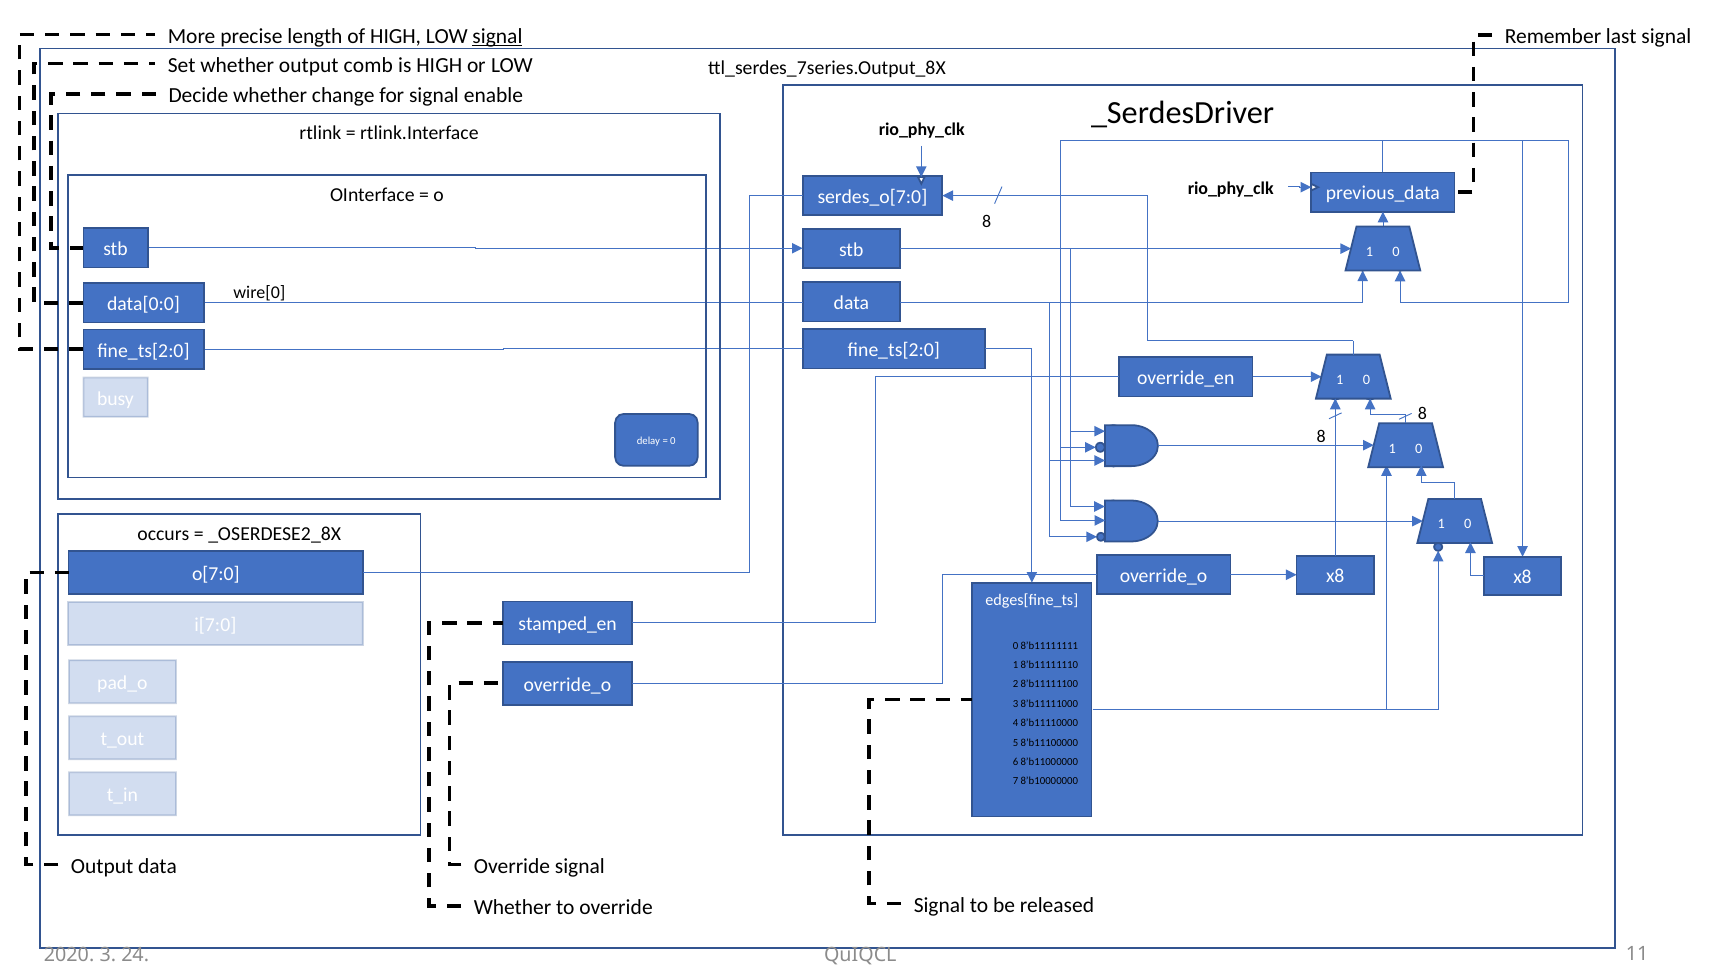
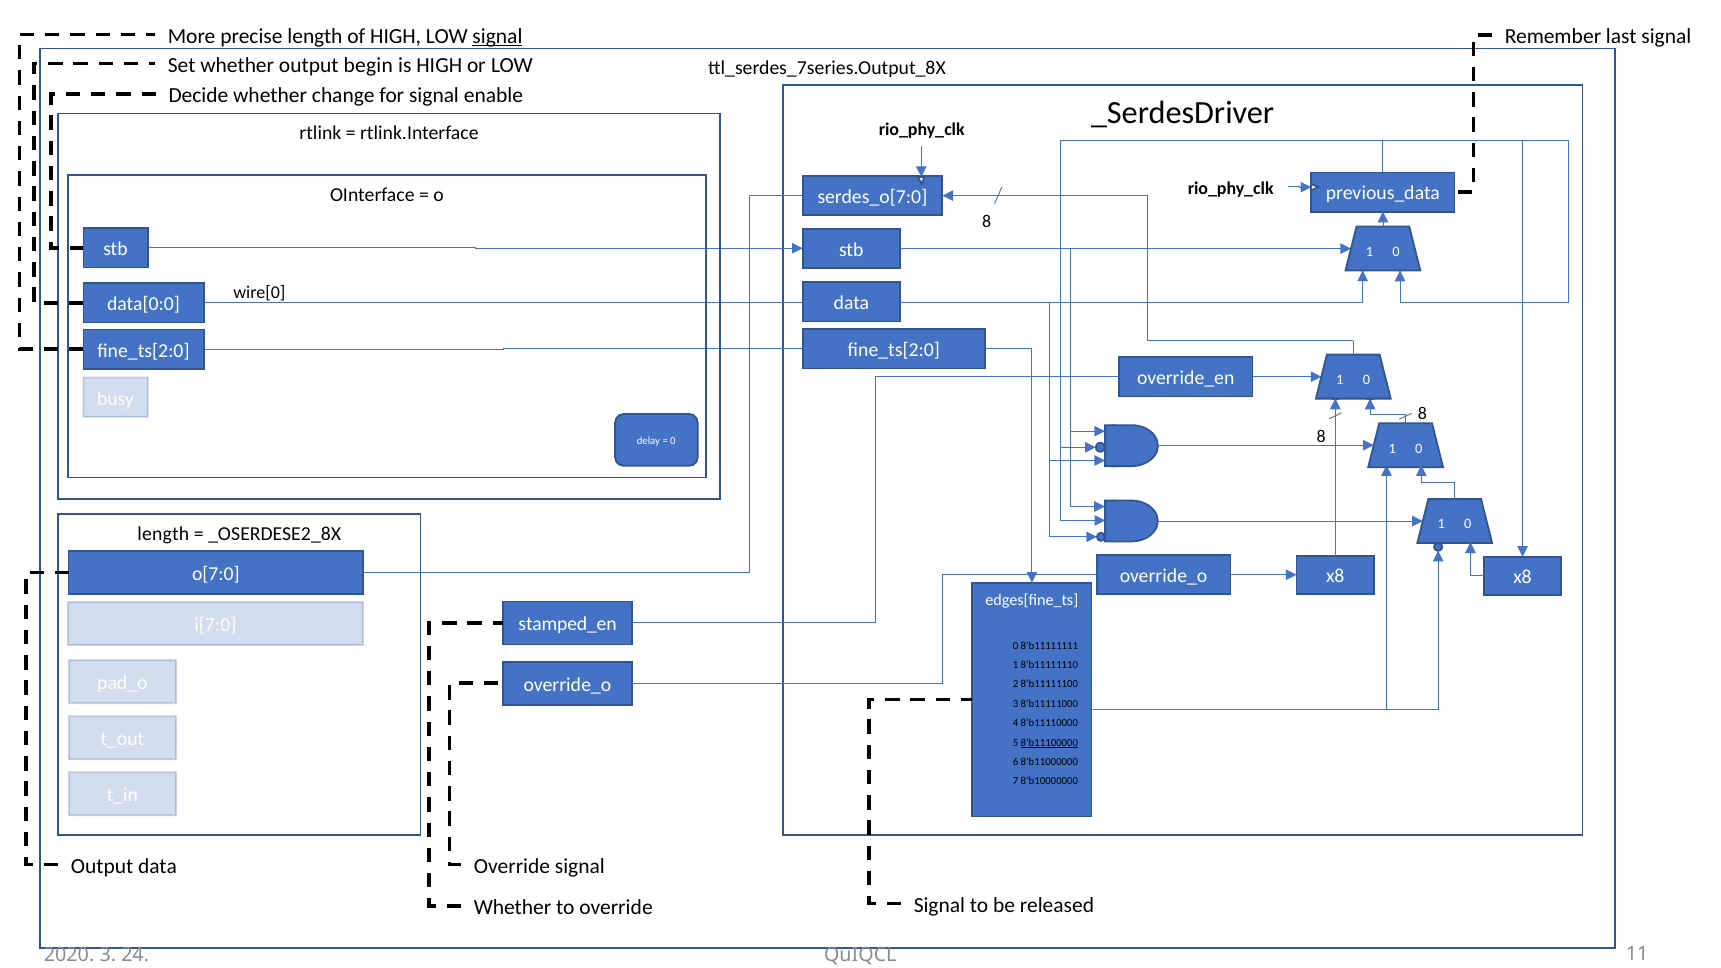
comb: comb -> begin (368, 65)
occurs: occurs -> length (163, 534)
8’b11100000 underline: none -> present (1049, 743)
